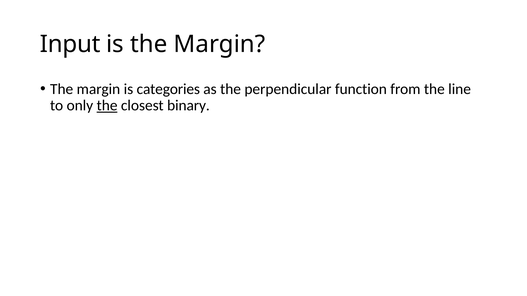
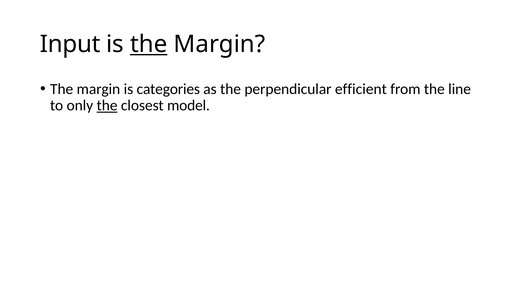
the underline: none -> present (149, 44)
function: function -> efficient (361, 89)
binary: binary -> model (188, 106)
